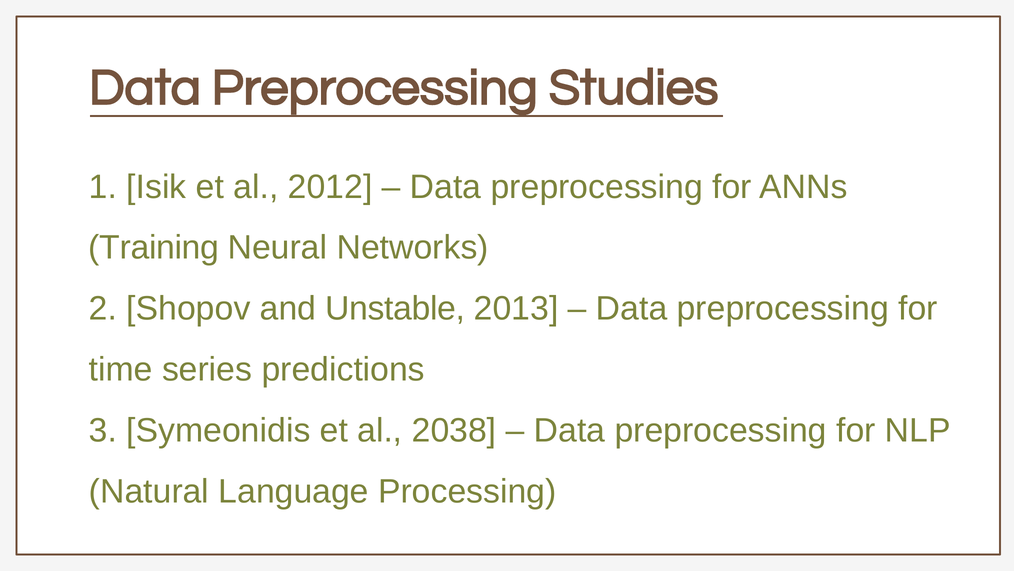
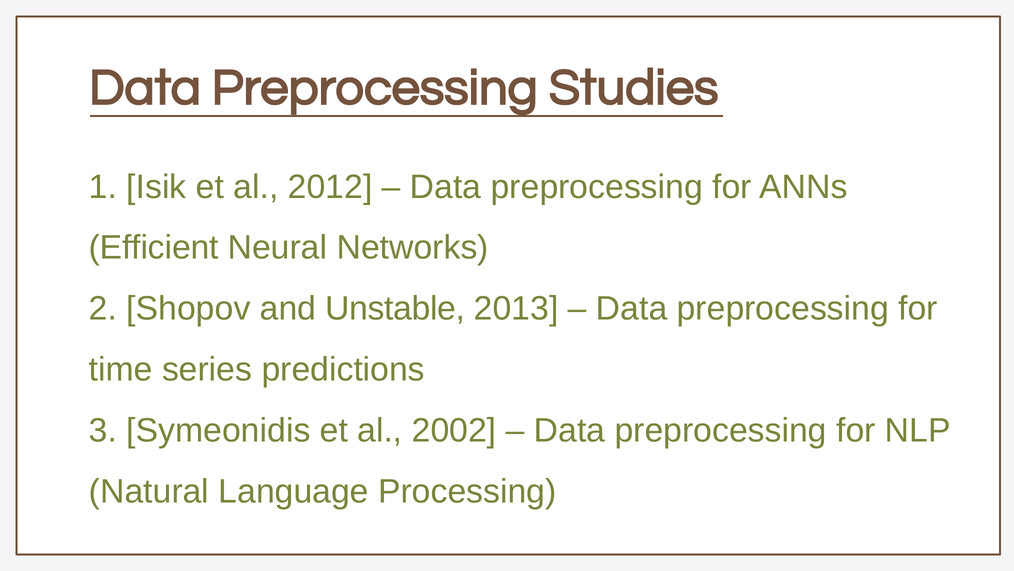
Training: Training -> Efficient (154, 247)
2038: 2038 -> 2002 (454, 430)
